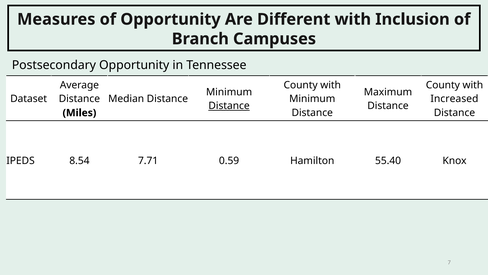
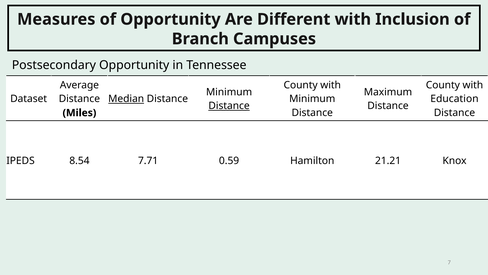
Median underline: none -> present (126, 99)
Increased: Increased -> Education (454, 99)
55.40: 55.40 -> 21.21 (388, 160)
